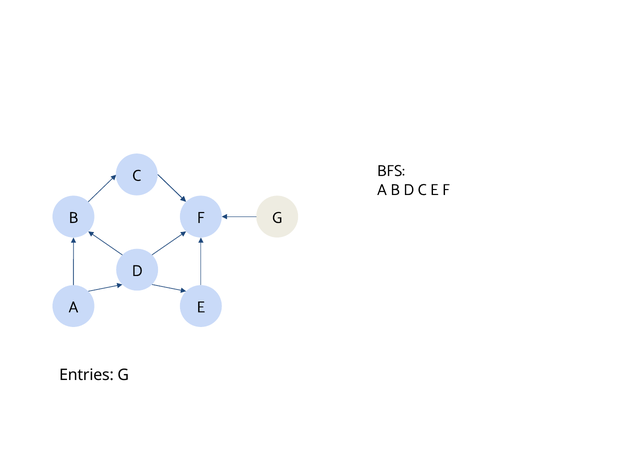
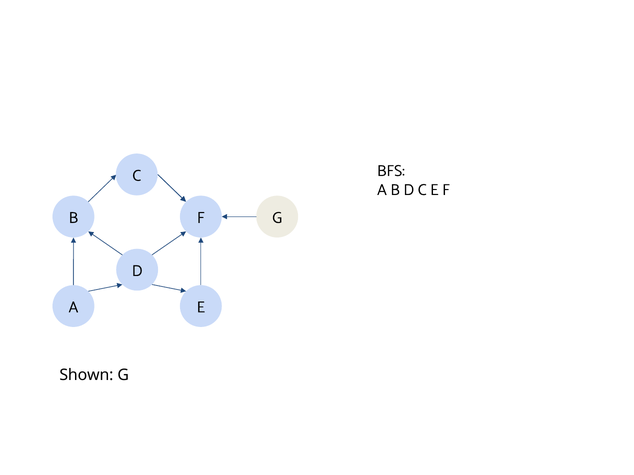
Entries: Entries -> Shown (86, 375)
